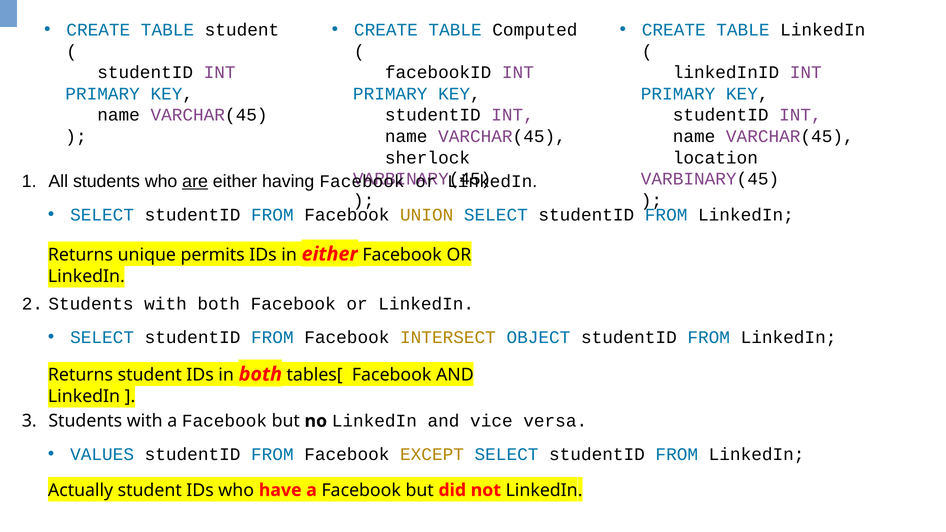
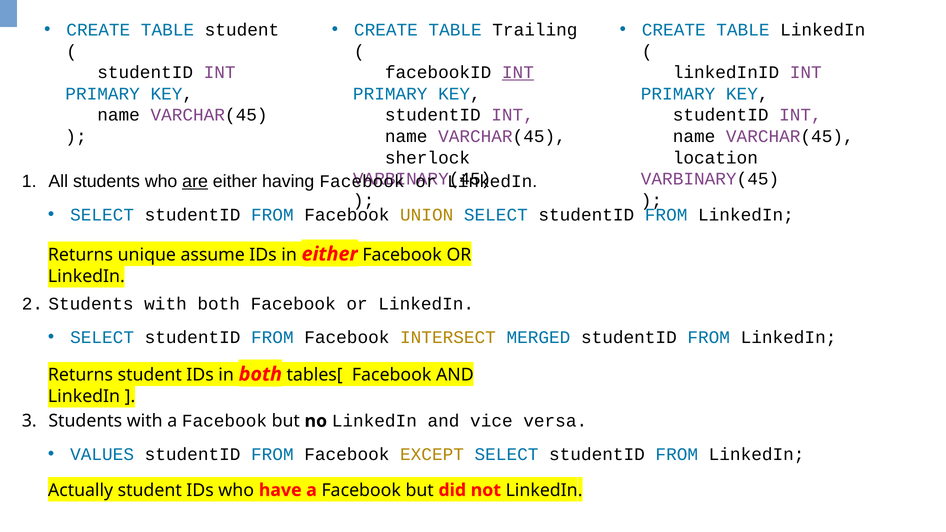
Computed: Computed -> Trailing (535, 30)
INT underline: none -> present (518, 73)
permits: permits -> assume (213, 255)
OBJECT: OBJECT -> MERGED (538, 337)
